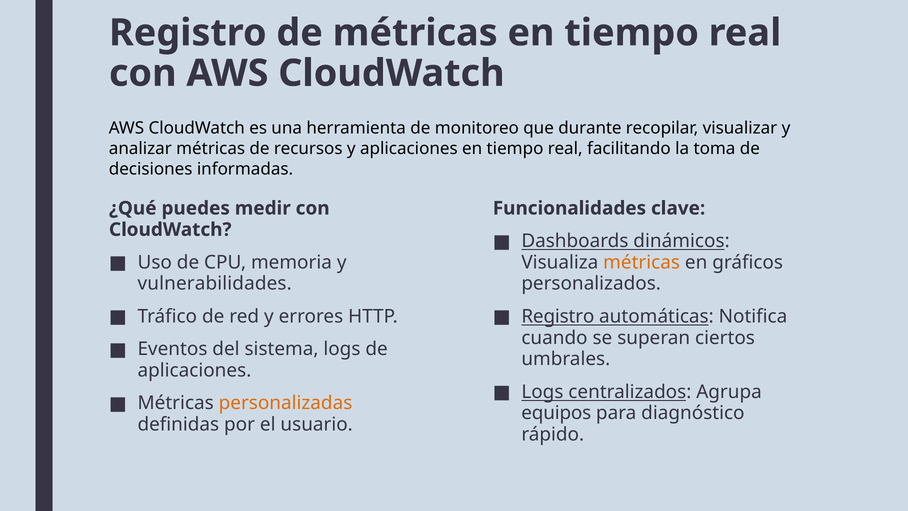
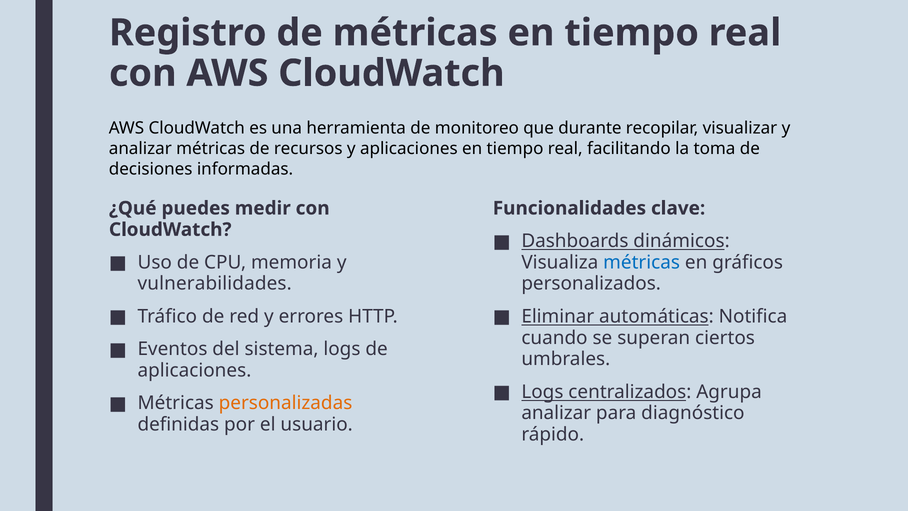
métricas colour: orange -> blue (642, 262)
Registro: Registro -> Eliminar (558, 316)
equipos: equipos -> analizar (556, 413)
